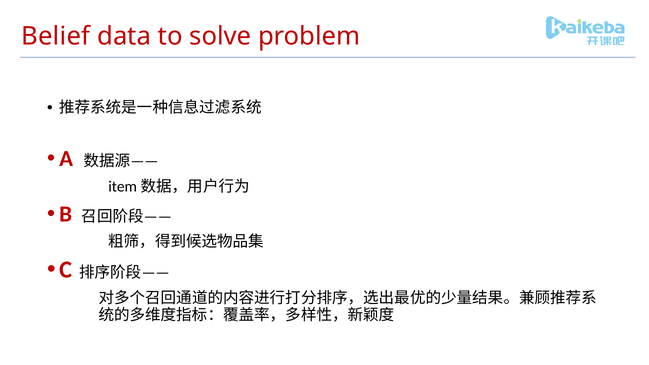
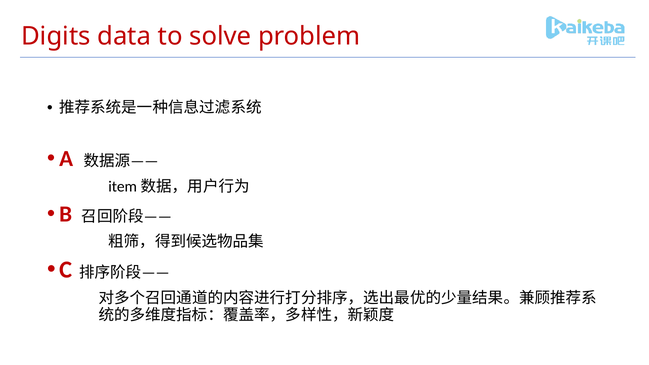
Belief: Belief -> Digits (56, 36)
